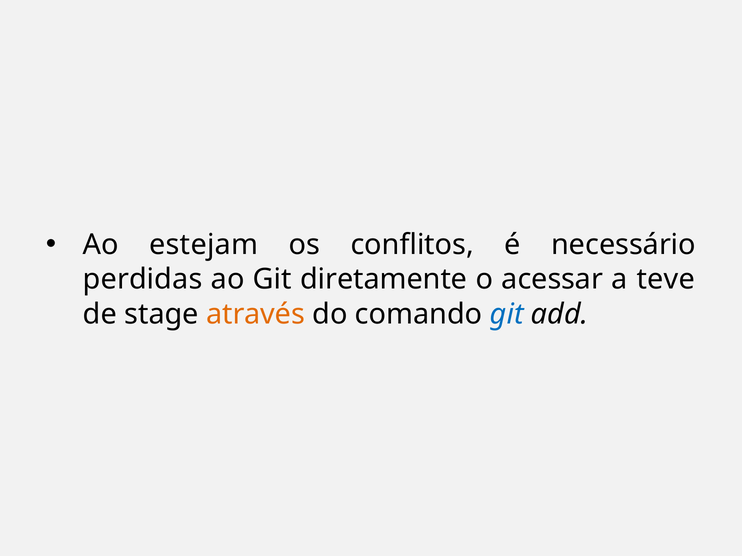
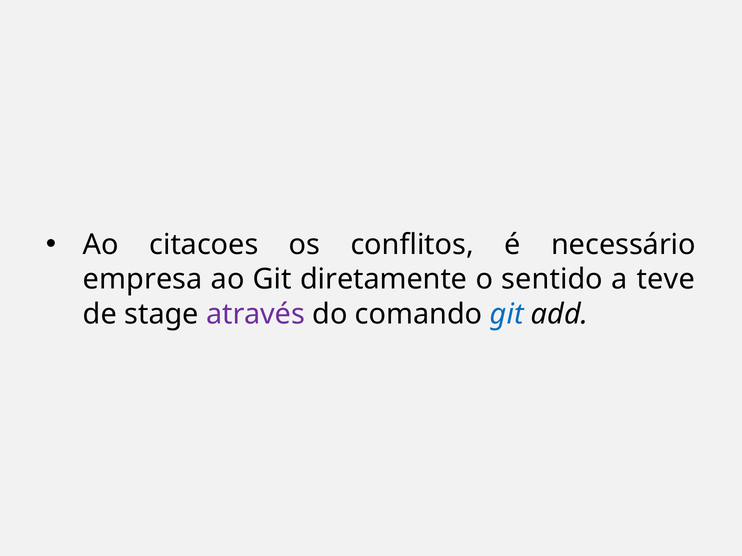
estejam: estejam -> citacoes (204, 245)
perdidas: perdidas -> empresa (143, 280)
acessar: acessar -> sentido (552, 280)
através colour: orange -> purple (256, 314)
